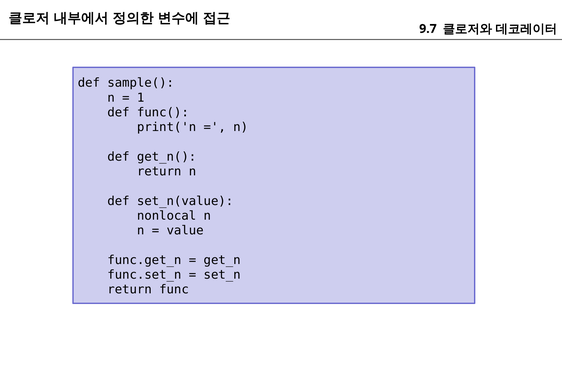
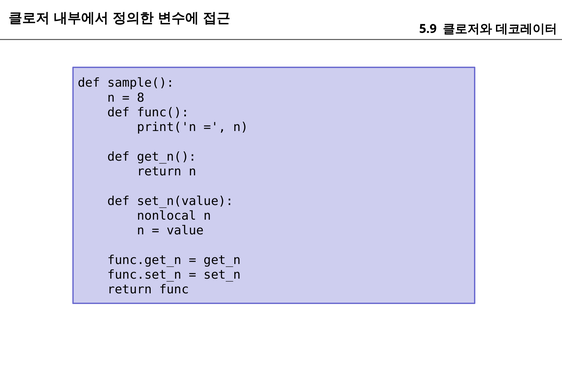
9.7: 9.7 -> 5.9 (428, 29)
1: 1 -> 8 (141, 98)
